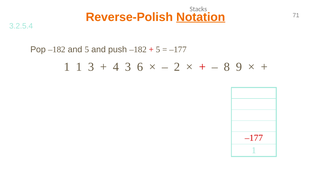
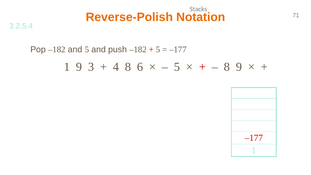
Notation underline: present -> none (201, 17)
1 1: 1 -> 9 (79, 67)
4 3: 3 -> 8 (128, 67)
2: 2 -> 5 (177, 67)
